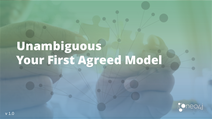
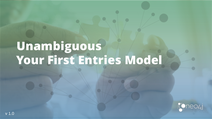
Agreed: Agreed -> Entries (100, 61)
